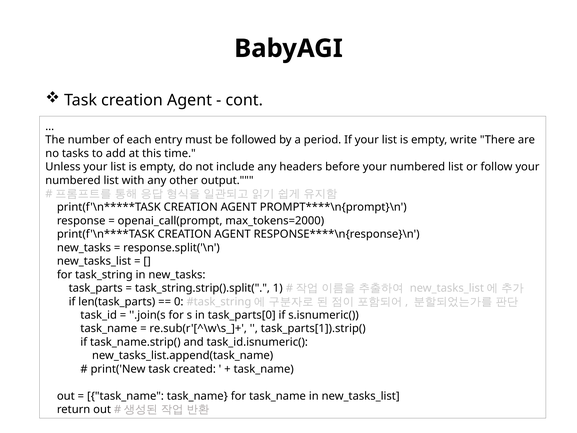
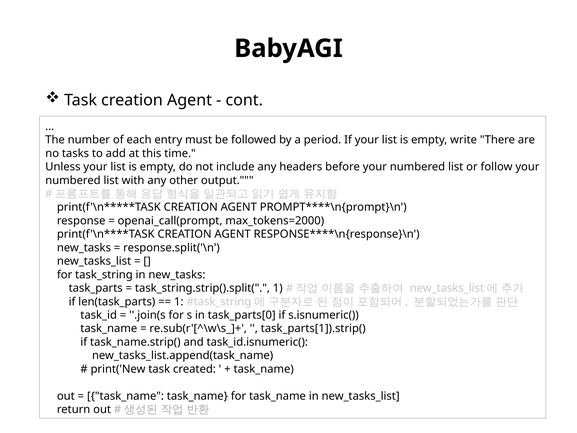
0: 0 -> 1 (179, 301)
